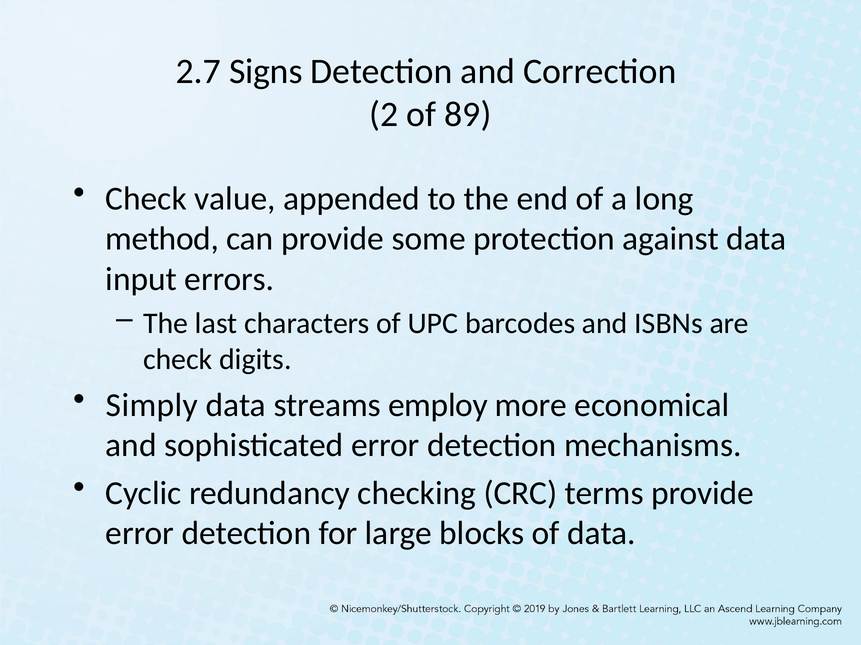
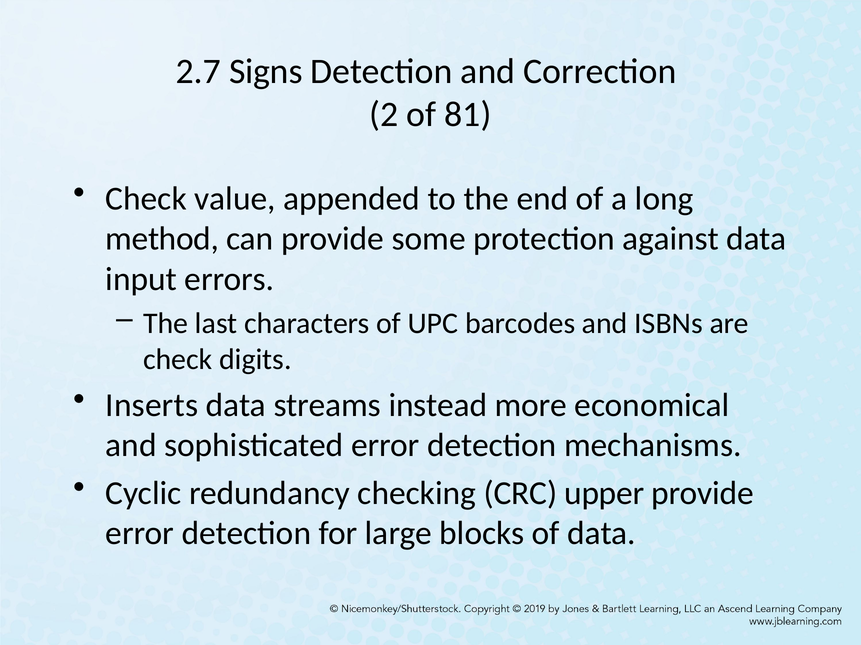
89: 89 -> 81 (468, 114)
Simply: Simply -> Inserts (152, 406)
employ: employ -> instead (438, 406)
terms: terms -> upper (604, 494)
